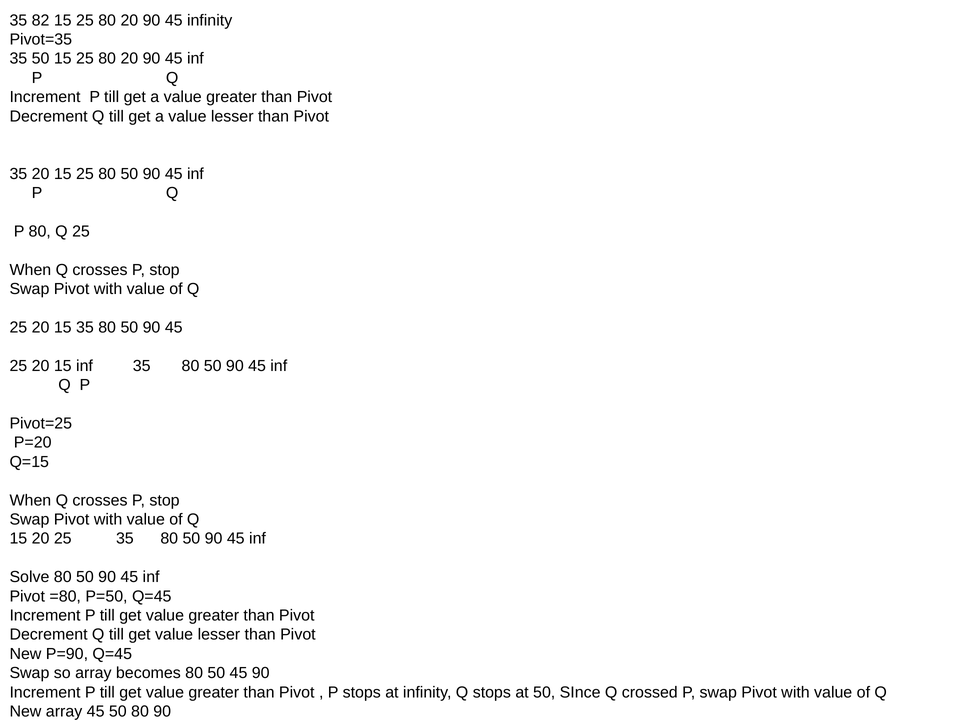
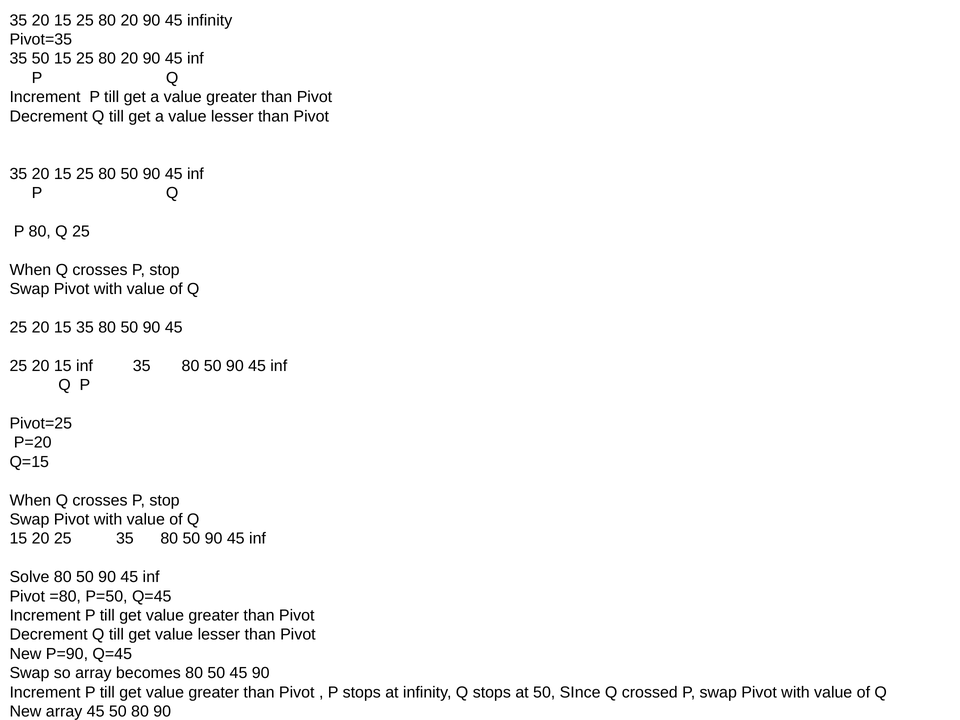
82: 82 -> 20 (41, 20)
